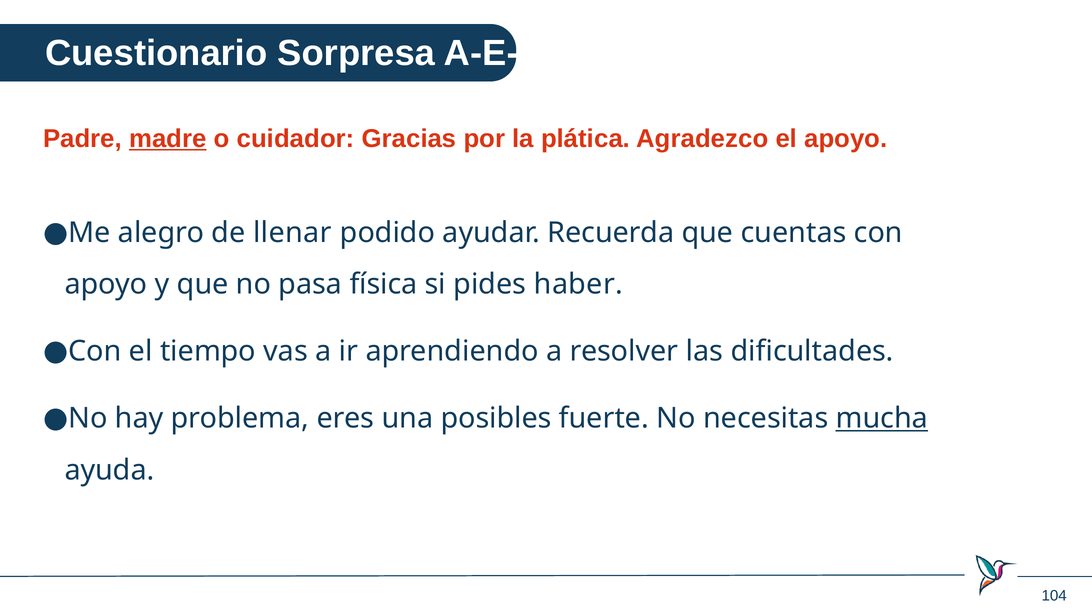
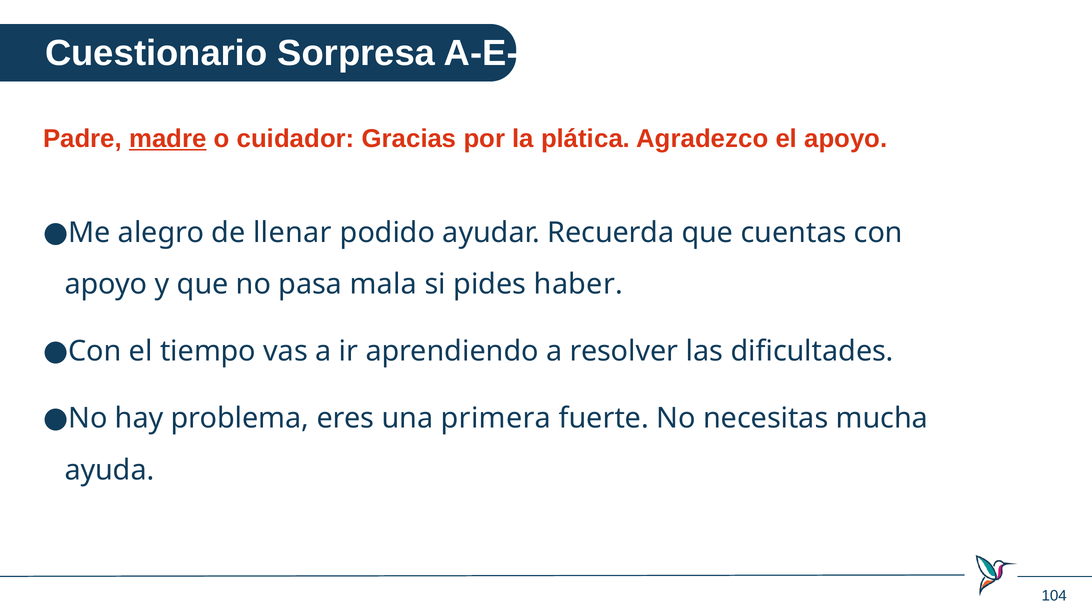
física: física -> mala (383, 285)
posibles: posibles -> primera (496, 419)
mucha underline: present -> none (882, 419)
